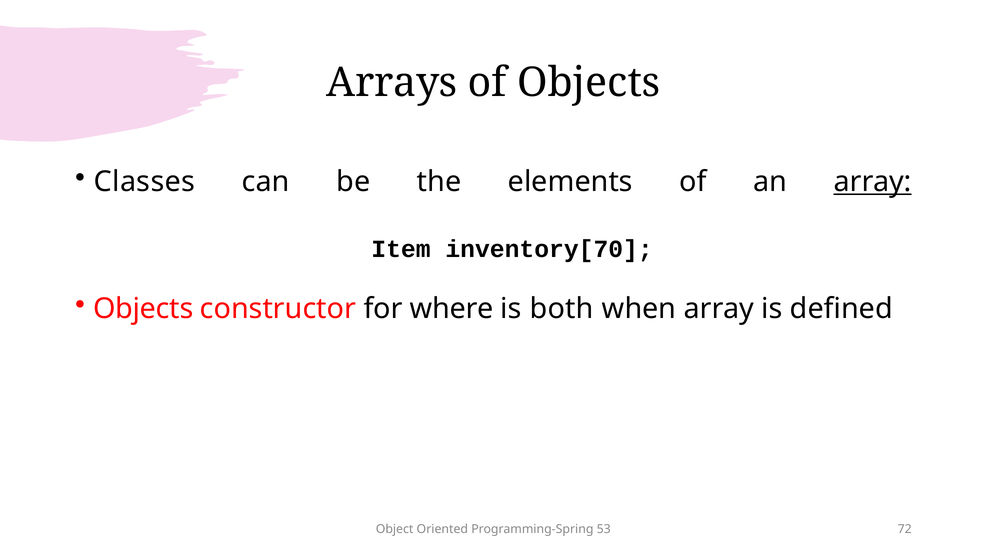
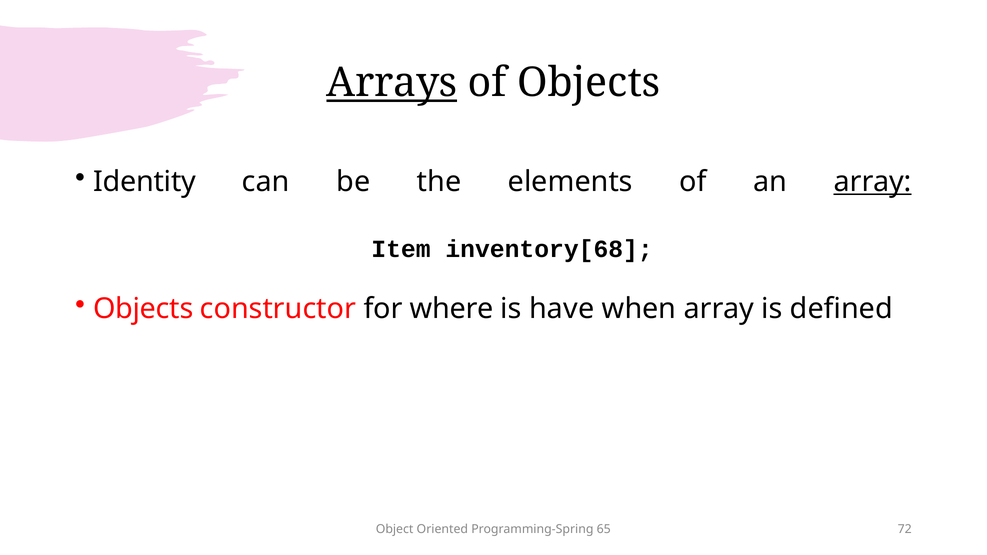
Arrays underline: none -> present (392, 83)
Classes: Classes -> Identity (145, 182)
inventory[70: inventory[70 -> inventory[68 (549, 249)
both: both -> have (562, 309)
53: 53 -> 65 (604, 529)
